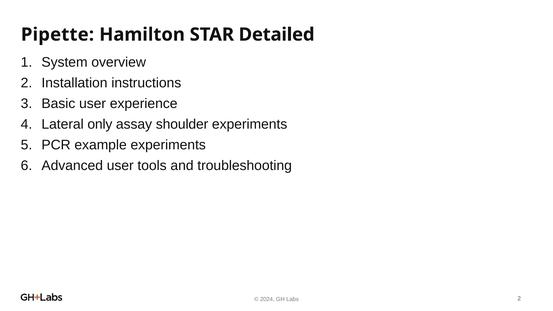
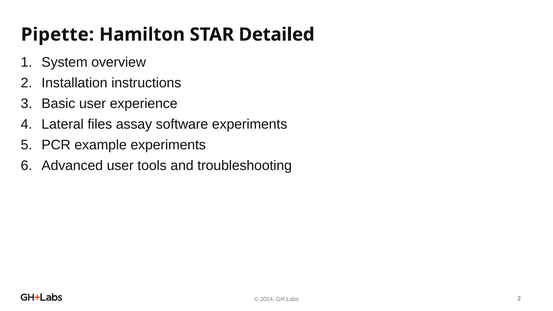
only: only -> files (100, 124)
shoulder: shoulder -> software (182, 124)
